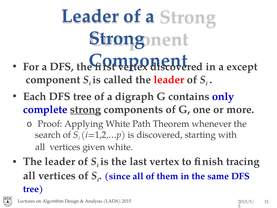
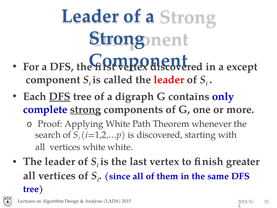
DFS underline: none -> present (60, 96)
vertices given: given -> white (94, 147)
tracing: tracing -> greater (243, 161)
